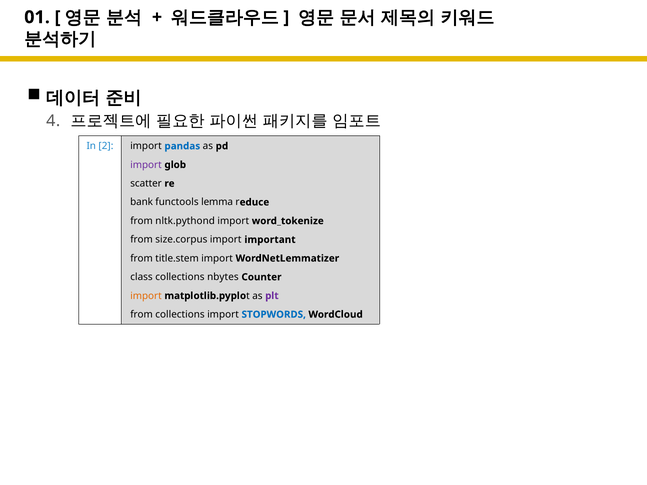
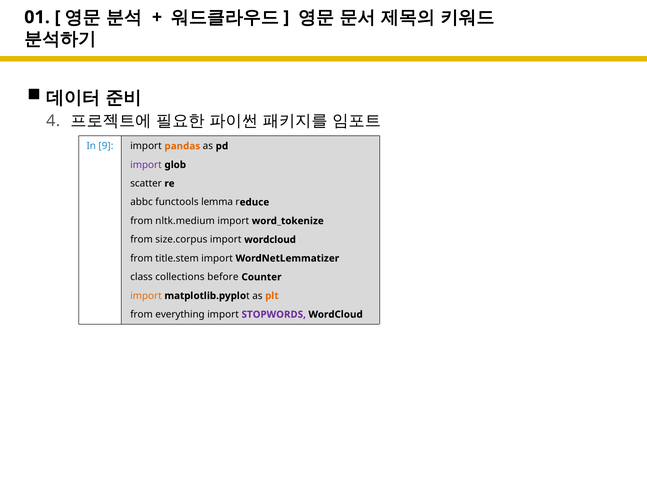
2: 2 -> 9 (106, 146)
pandas colour: blue -> orange (182, 146)
bank: bank -> abbc (142, 202)
nltk.pythond: nltk.pythond -> nltk.medium (185, 221)
import important: important -> wordcloud (270, 240)
nbytes: nbytes -> before (223, 277)
plt colour: purple -> orange (272, 296)
from collections: collections -> everything (180, 315)
STOPWORDS colour: blue -> purple (274, 315)
